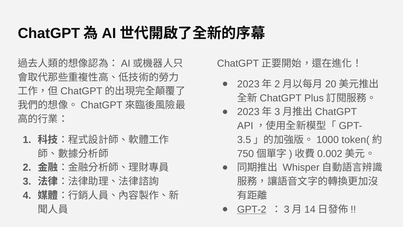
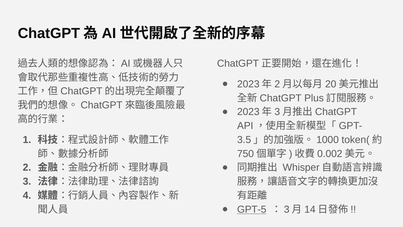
GPT-2: GPT-2 -> GPT-5 (252, 209)
